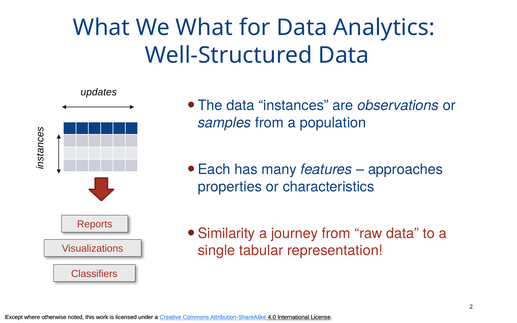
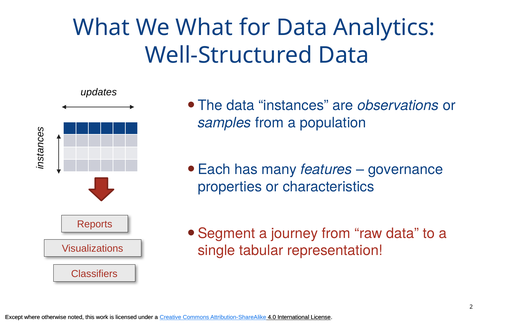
approaches: approaches -> governance (406, 169)
Similarity: Similarity -> Segment (226, 233)
